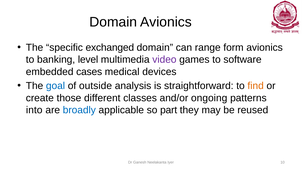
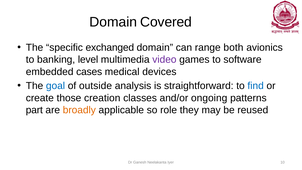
Domain Avionics: Avionics -> Covered (166, 22)
form: form -> both (233, 48)
find colour: orange -> blue (256, 86)
different: different -> creation (102, 98)
into: into -> part (34, 110)
broadly colour: blue -> orange (79, 110)
part: part -> role (169, 110)
